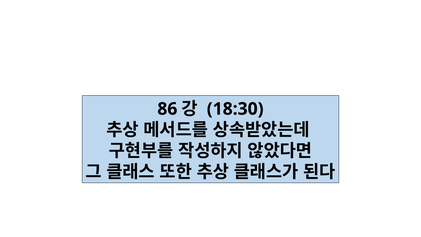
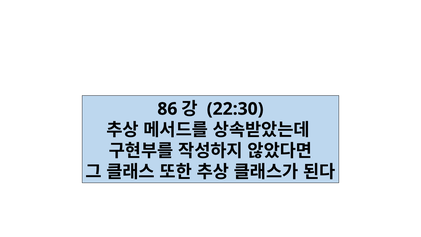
18:30: 18:30 -> 22:30 (235, 109)
